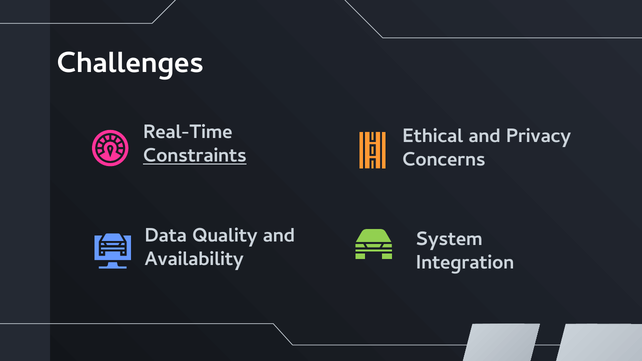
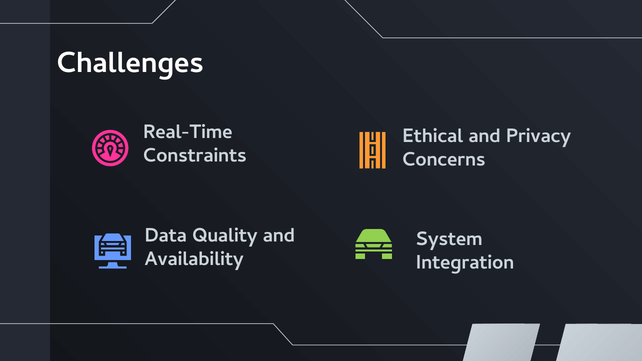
Constraints underline: present -> none (195, 156)
